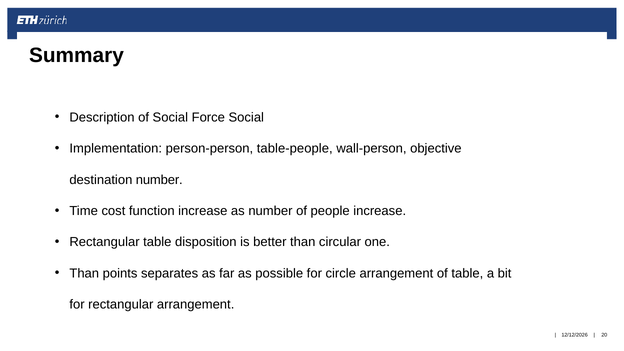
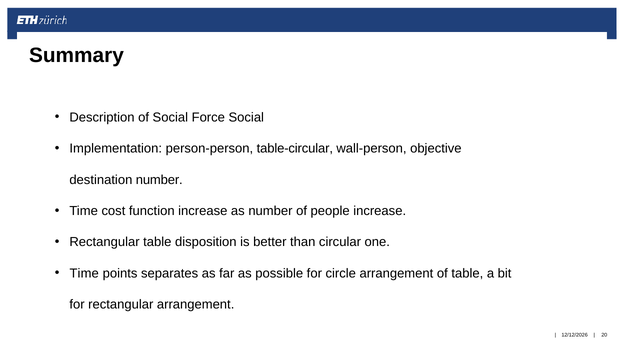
table-people: table-people -> table-circular (295, 149)
Than: Than -> Time (84, 274)
